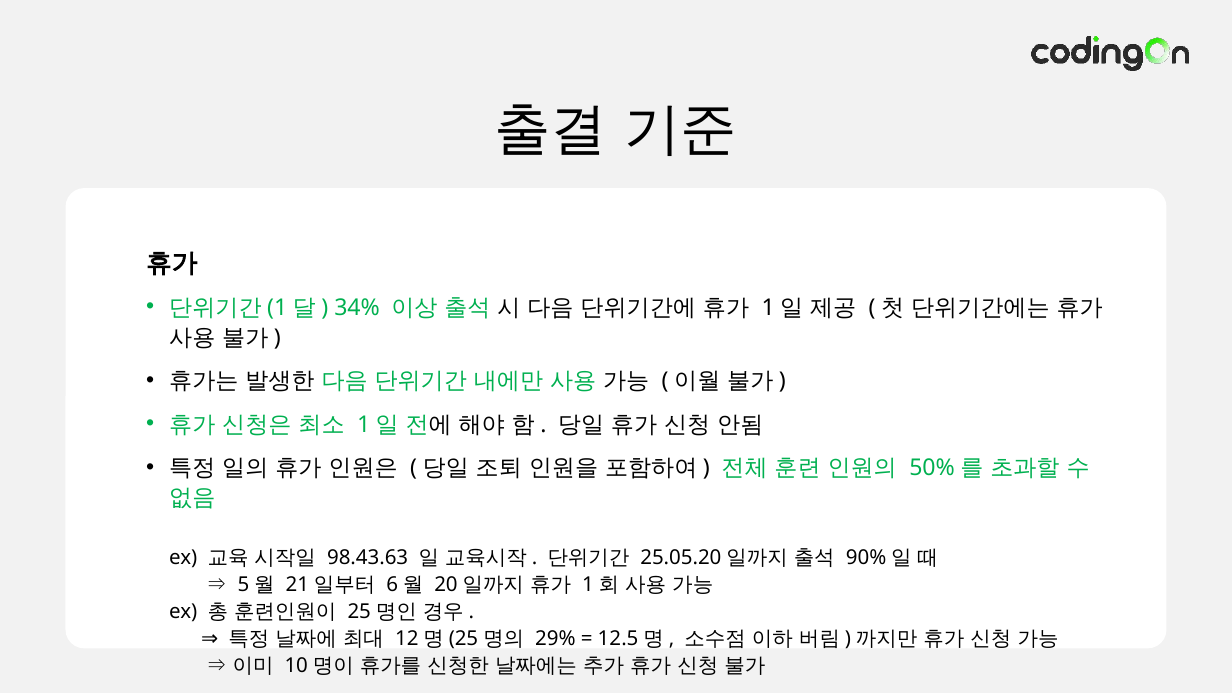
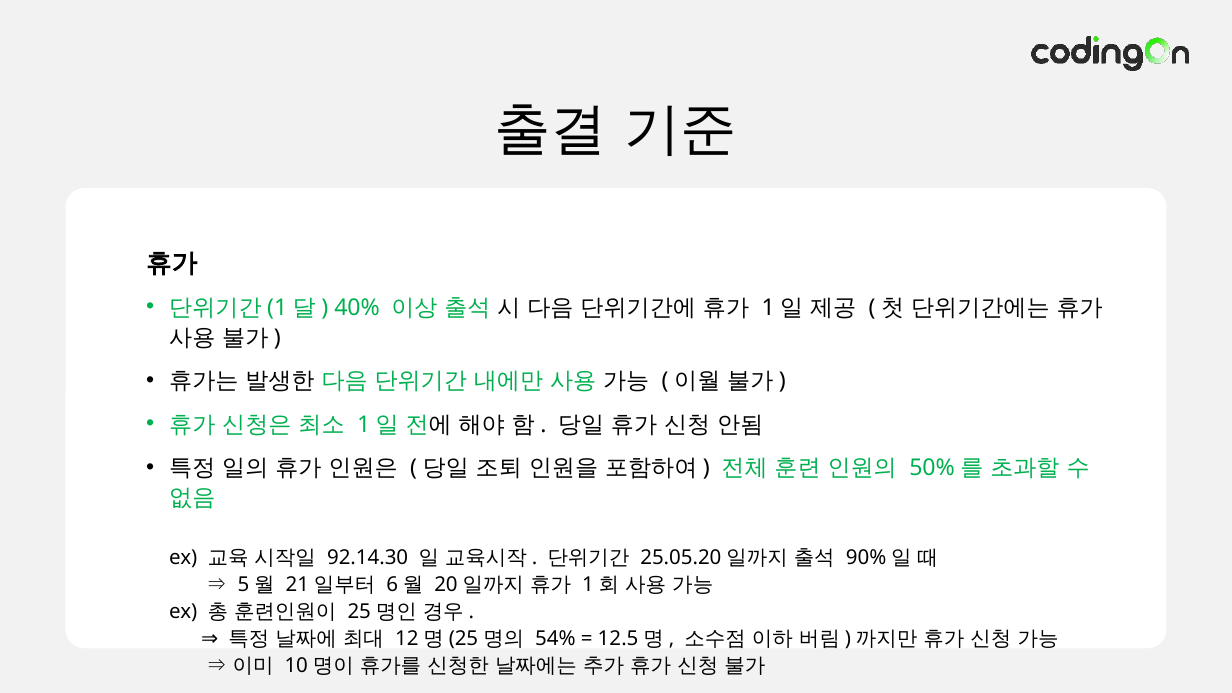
34%: 34% -> 40% (357, 307)
98.43.63: 98.43.63 -> 92.14.30 (368, 557)
29%: 29% -> 54% (555, 638)
